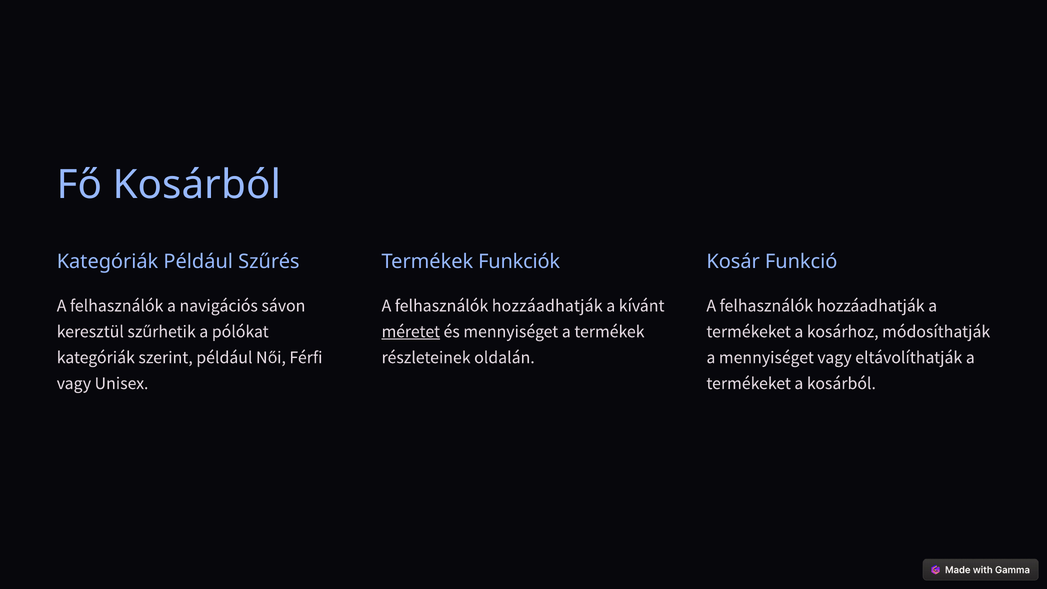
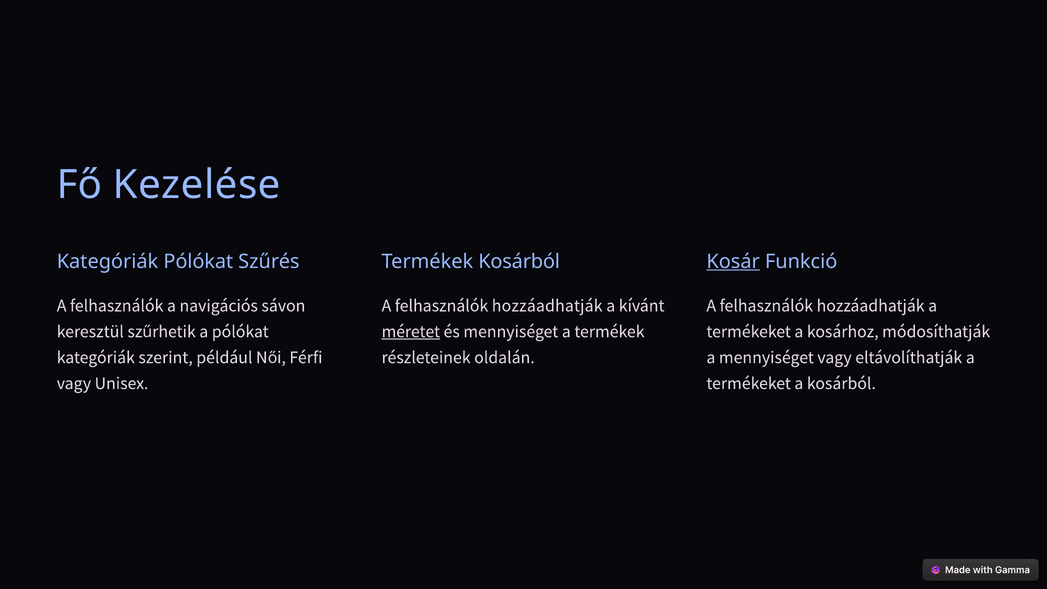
Fő Kosárból: Kosárból -> Kezelése (197, 185)
Kategóriák Például: Például -> Pólókat (198, 261)
Termékek Funkciók: Funkciók -> Kosárból (519, 261)
Kosár underline: none -> present (733, 261)
